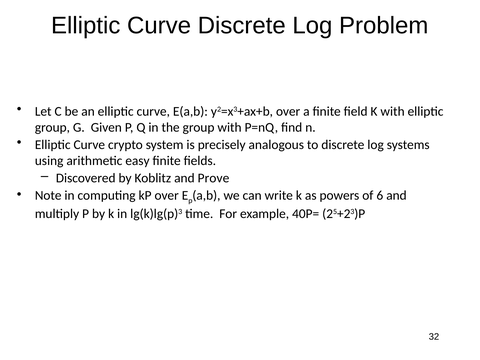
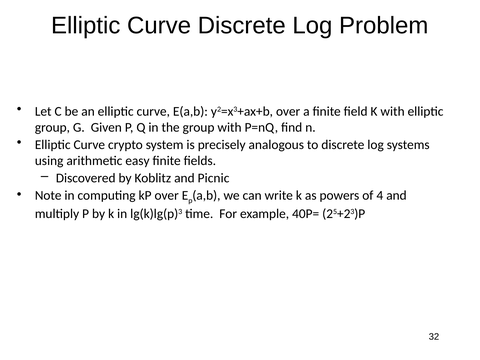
Prove: Prove -> Picnic (214, 178)
6: 6 -> 4 (380, 195)
